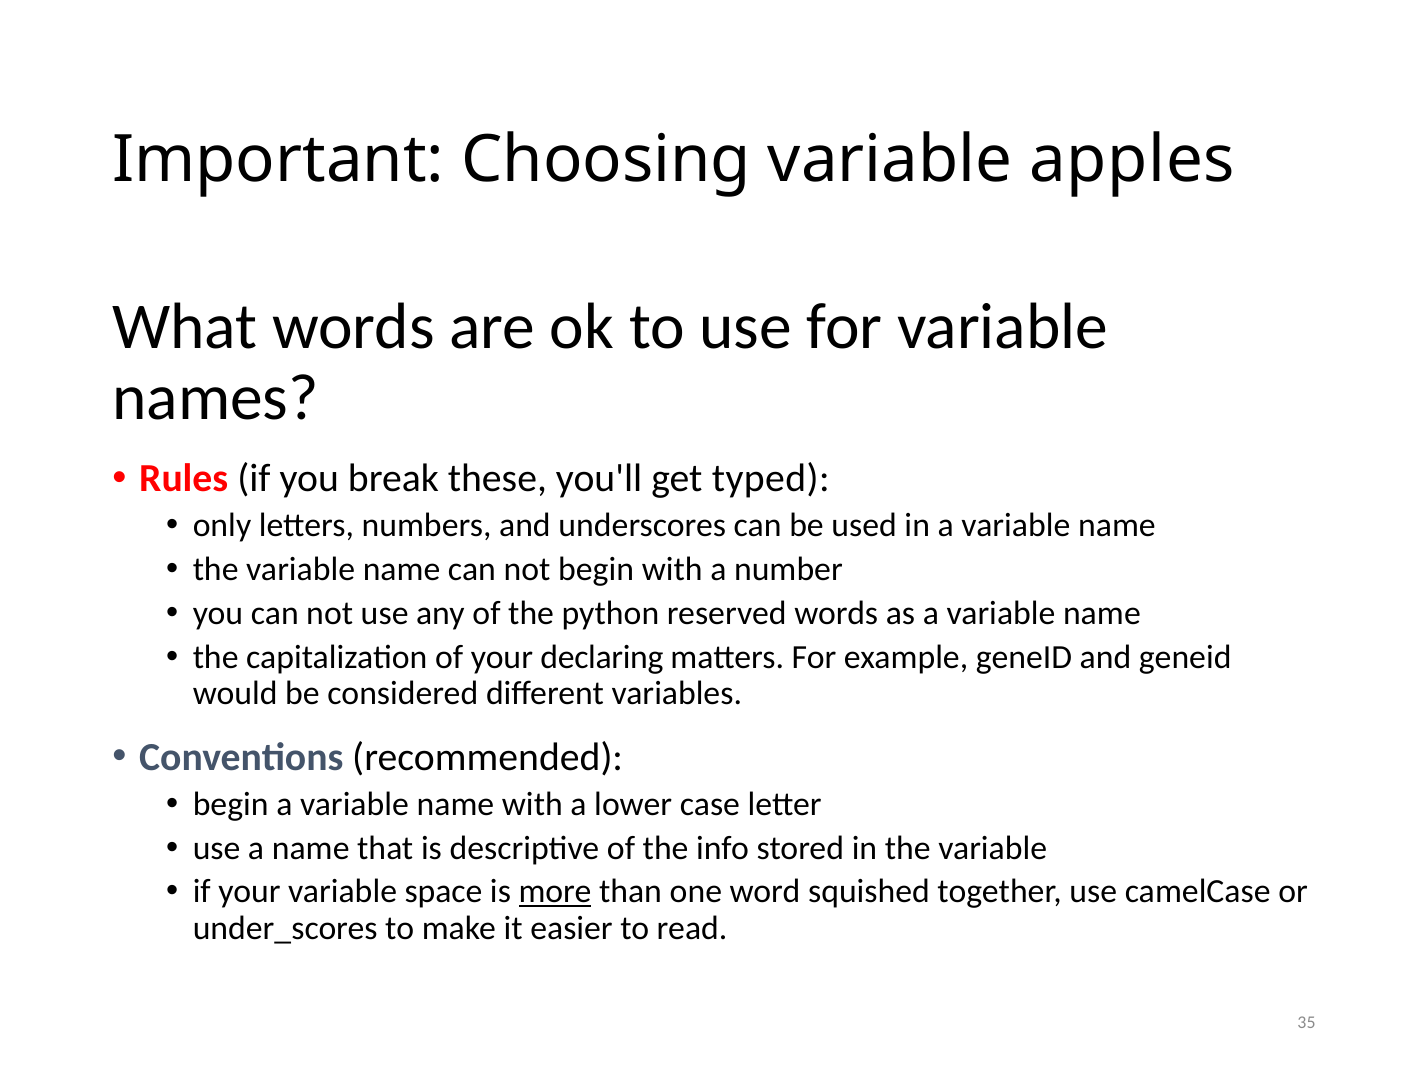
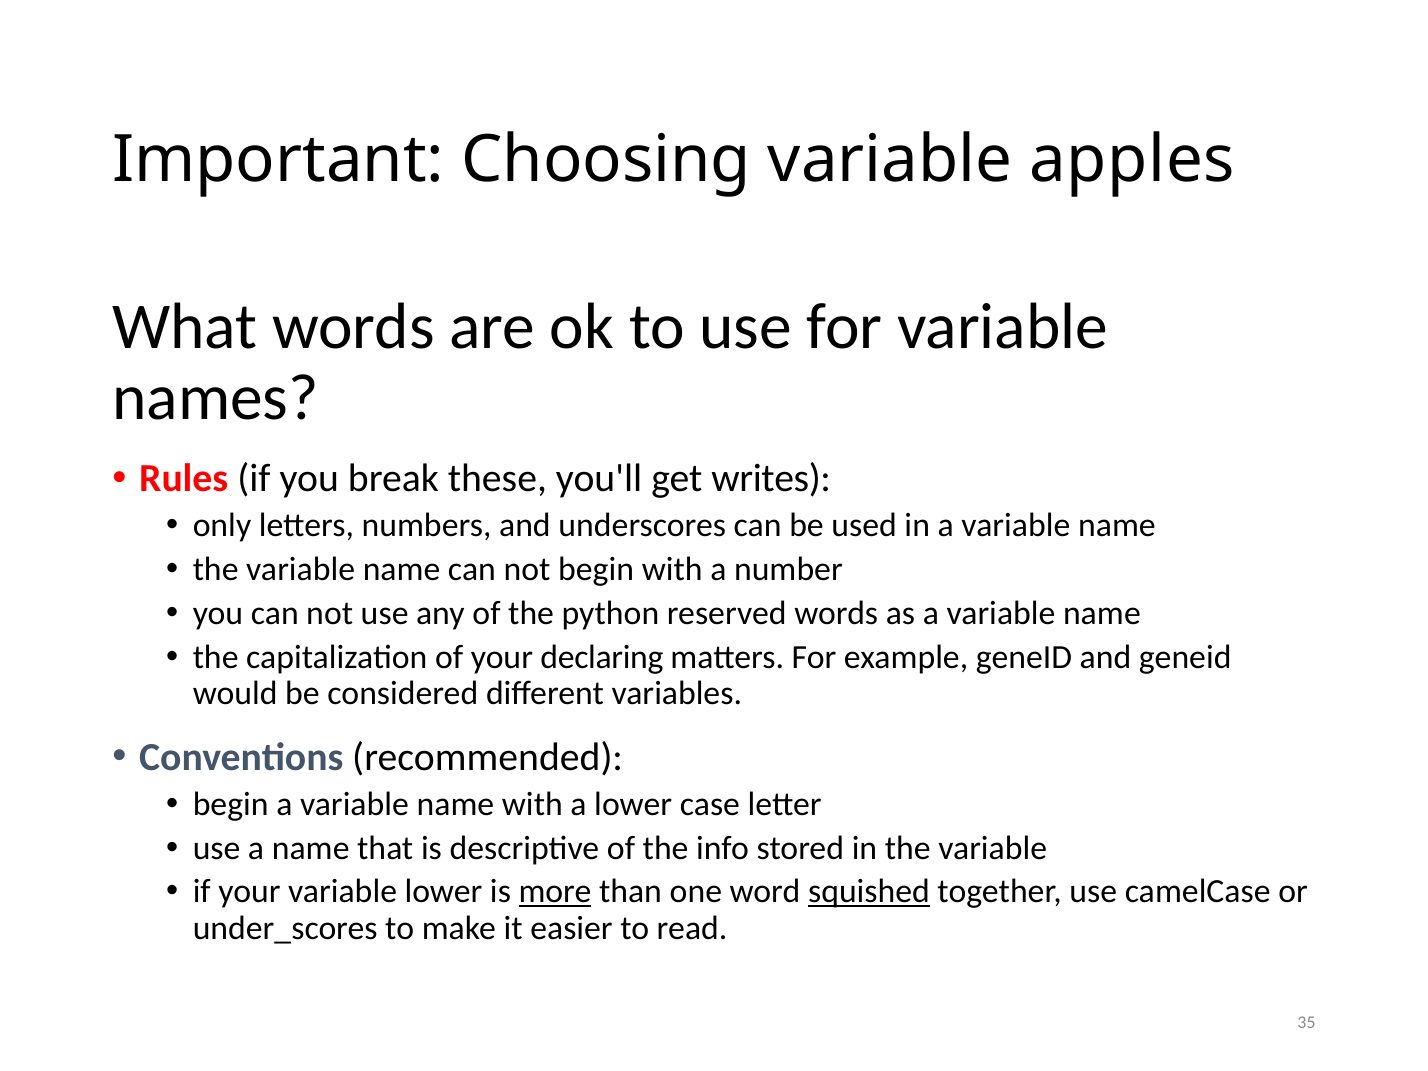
typed: typed -> writes (771, 479)
variable space: space -> lower (443, 892)
squished underline: none -> present (869, 892)
